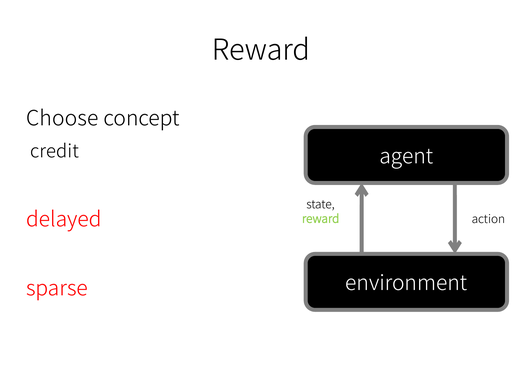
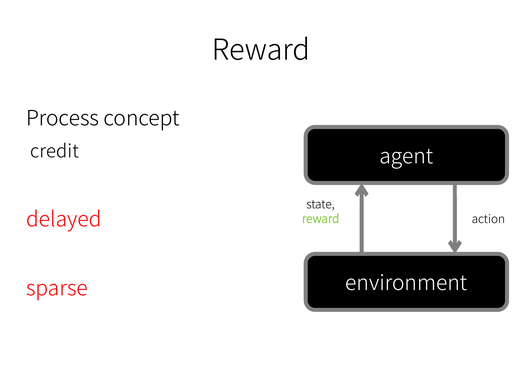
Choose: Choose -> Process (63, 118)
